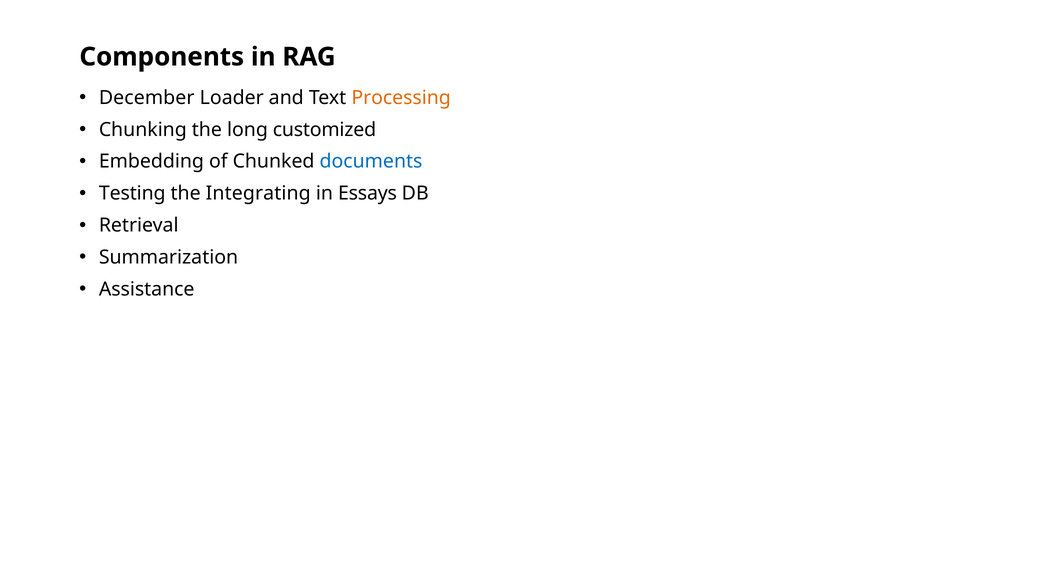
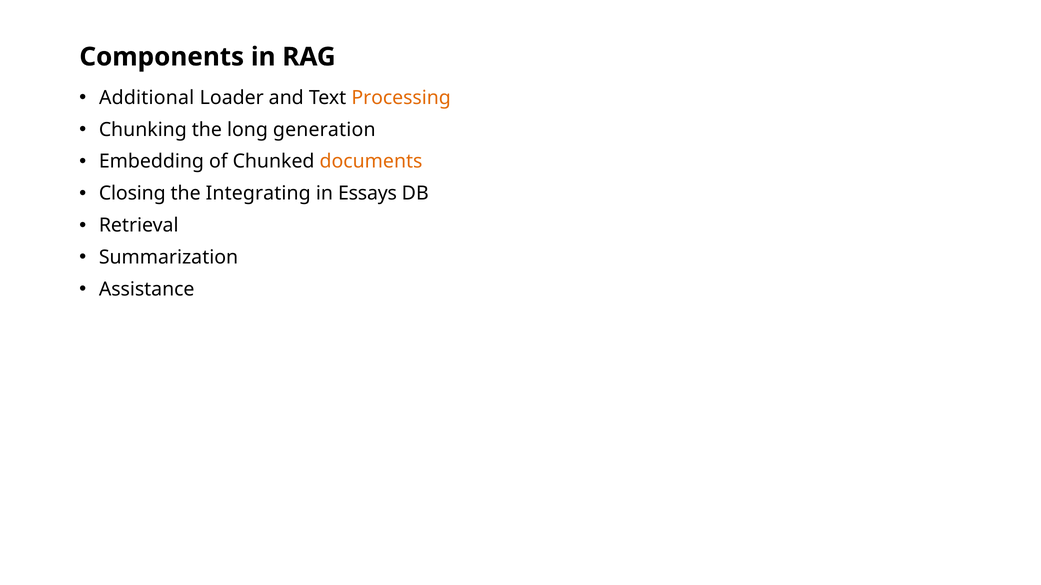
December: December -> Additional (147, 98)
customized: customized -> generation (324, 130)
documents colour: blue -> orange (371, 162)
Testing: Testing -> Closing (132, 194)
